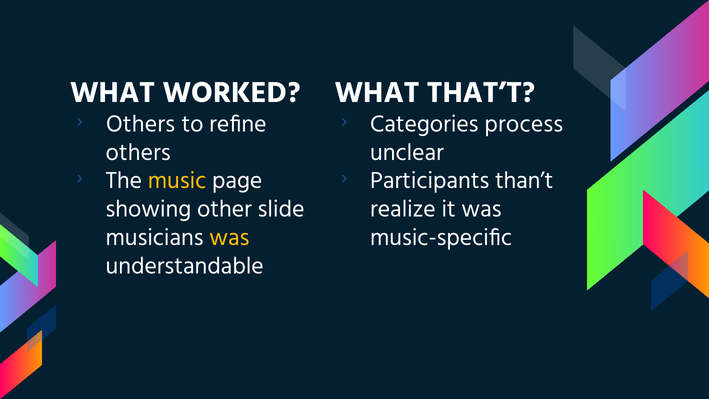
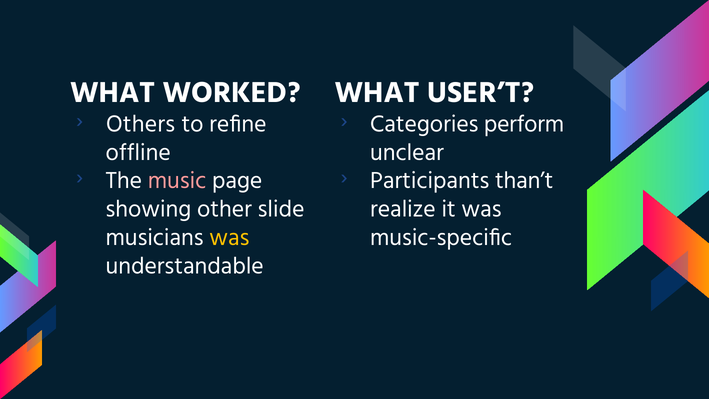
THAT’T: THAT’T -> USER’T (481, 92)
process: process -> perform (524, 124)
others: others -> offline (138, 152)
music colour: yellow -> pink (177, 181)
